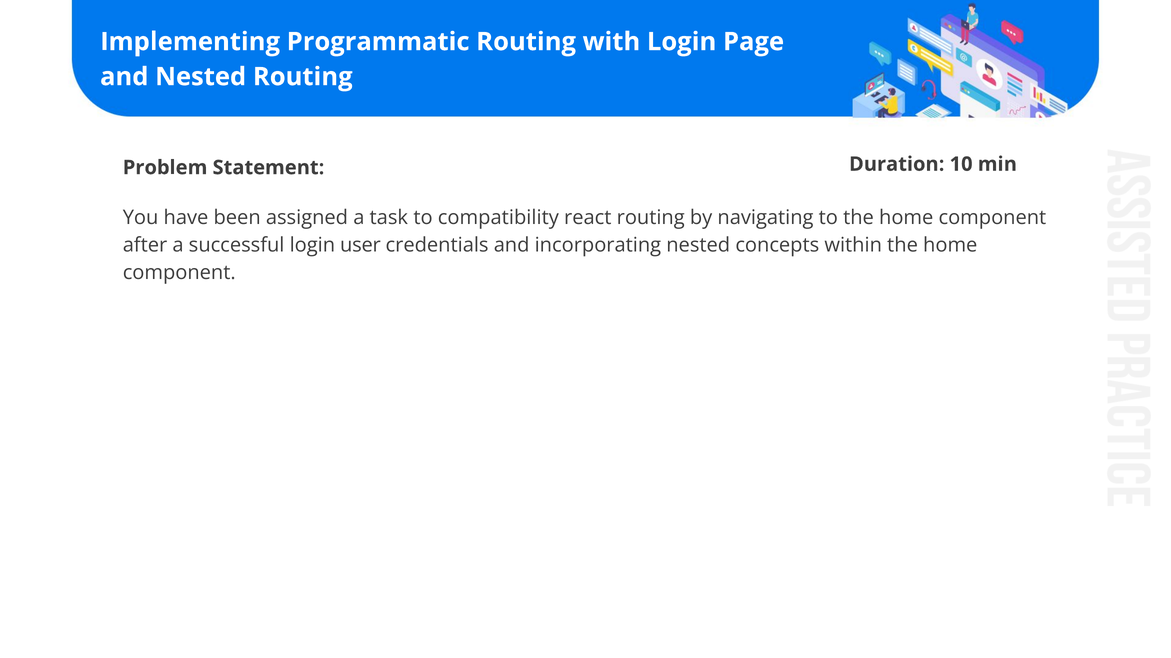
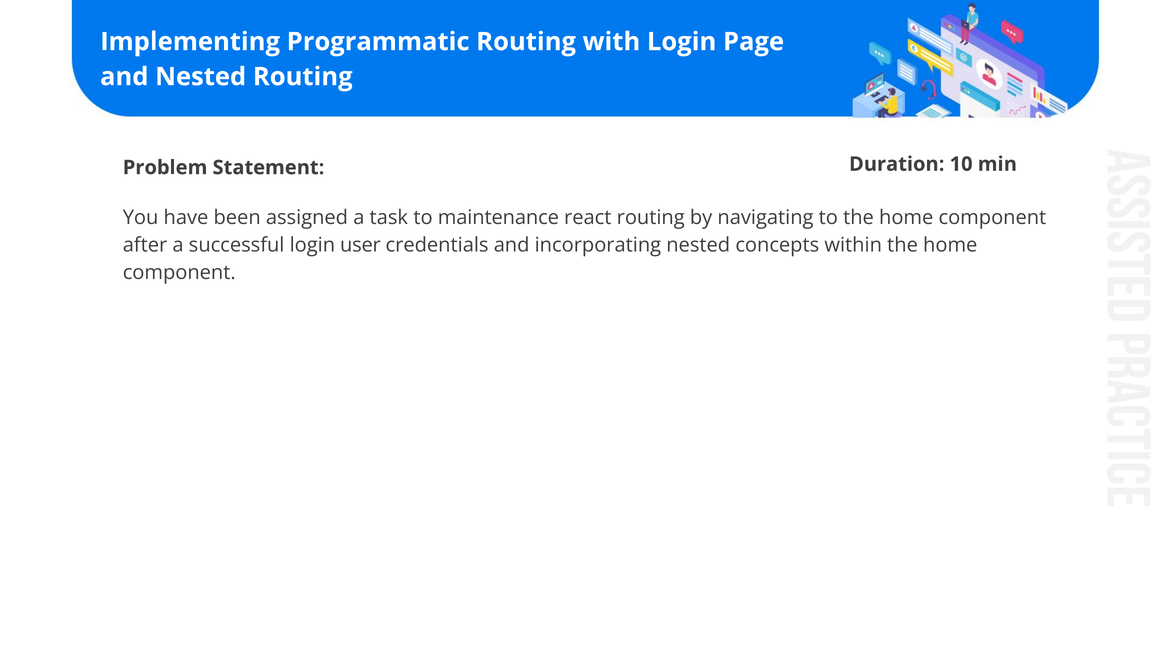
compatibility: compatibility -> maintenance (498, 218)
